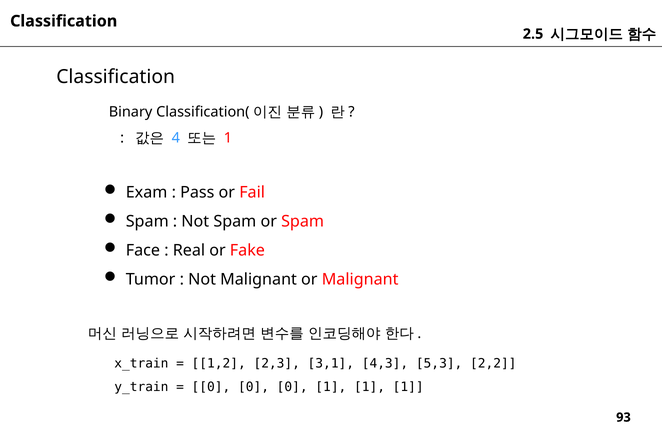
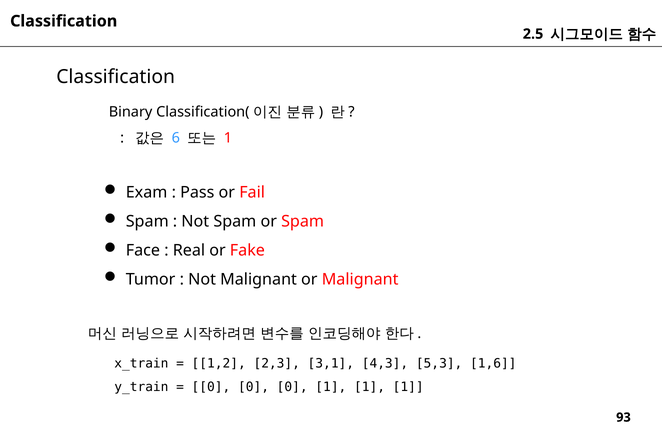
4: 4 -> 6 (176, 138)
2,2: 2,2 -> 1,6 (493, 363)
